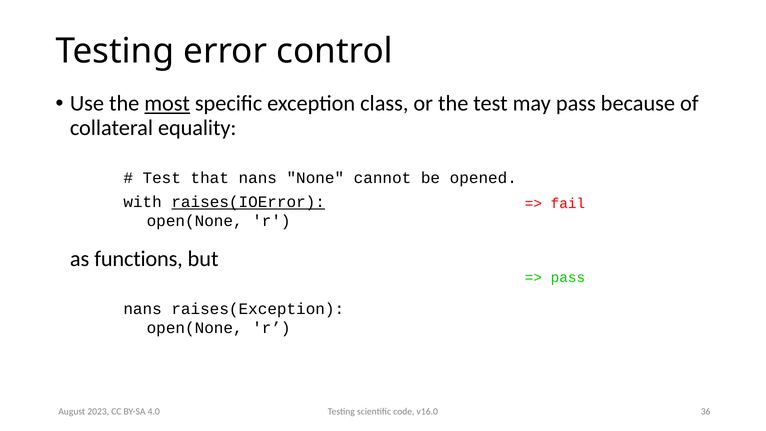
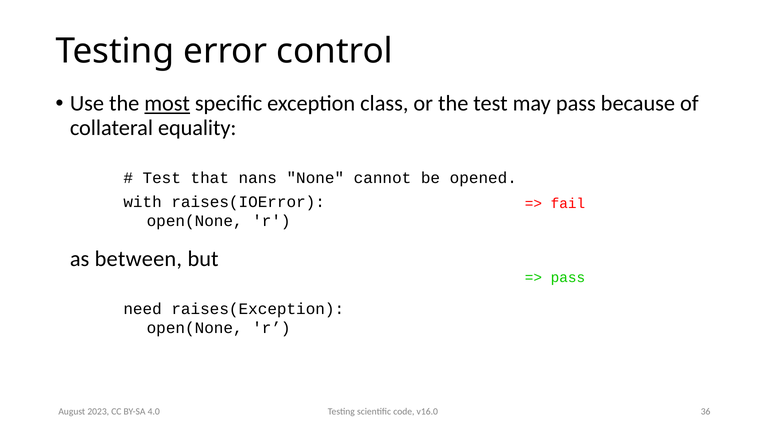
raises(IOError underline: present -> none (248, 202)
functions: functions -> between (138, 259)
nans: nans -> need (143, 309)
